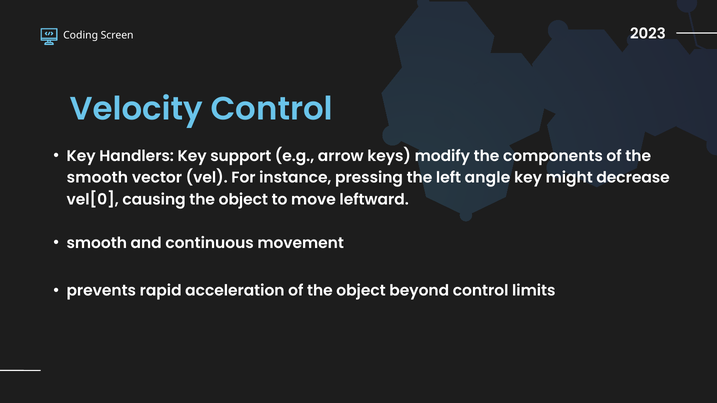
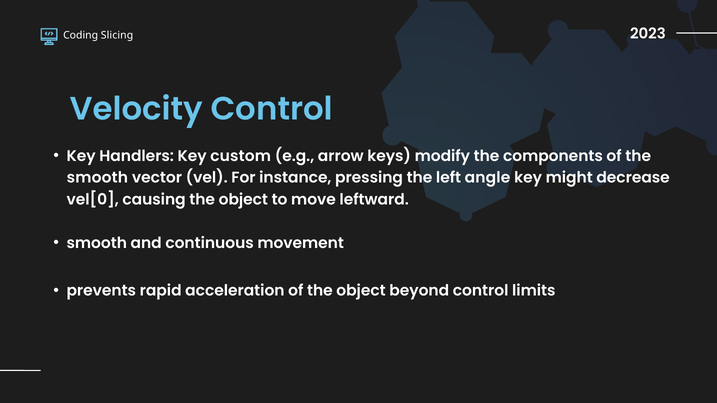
Screen: Screen -> Slicing (117, 35)
support: support -> custom (241, 156)
